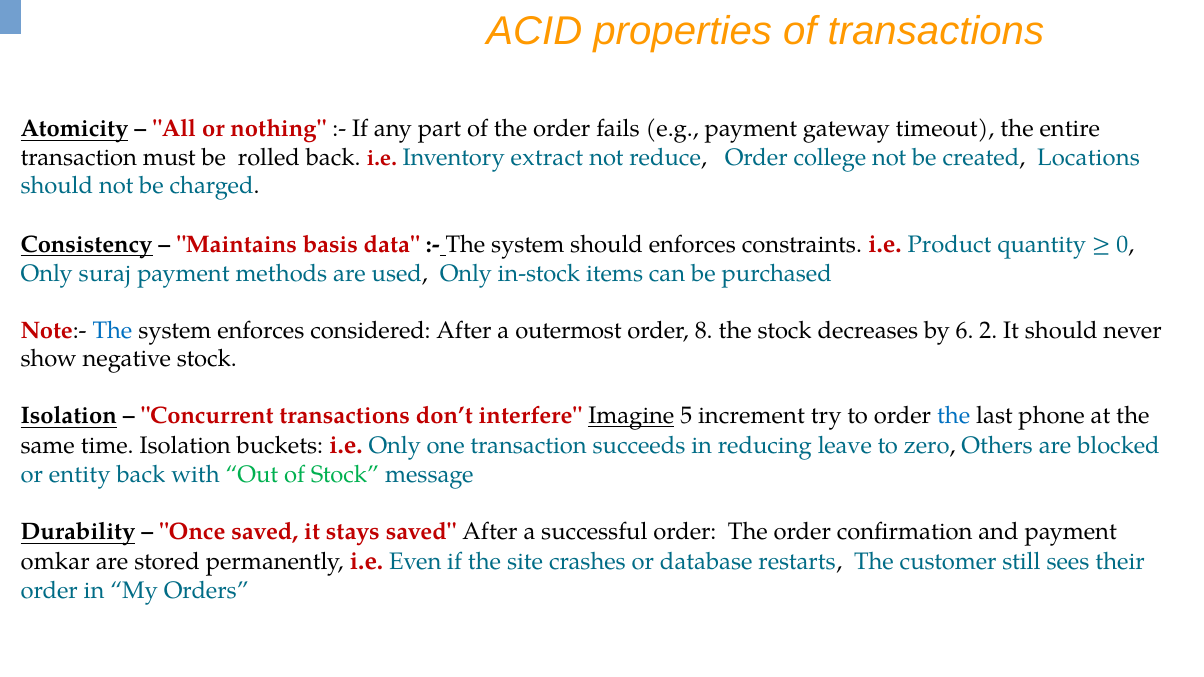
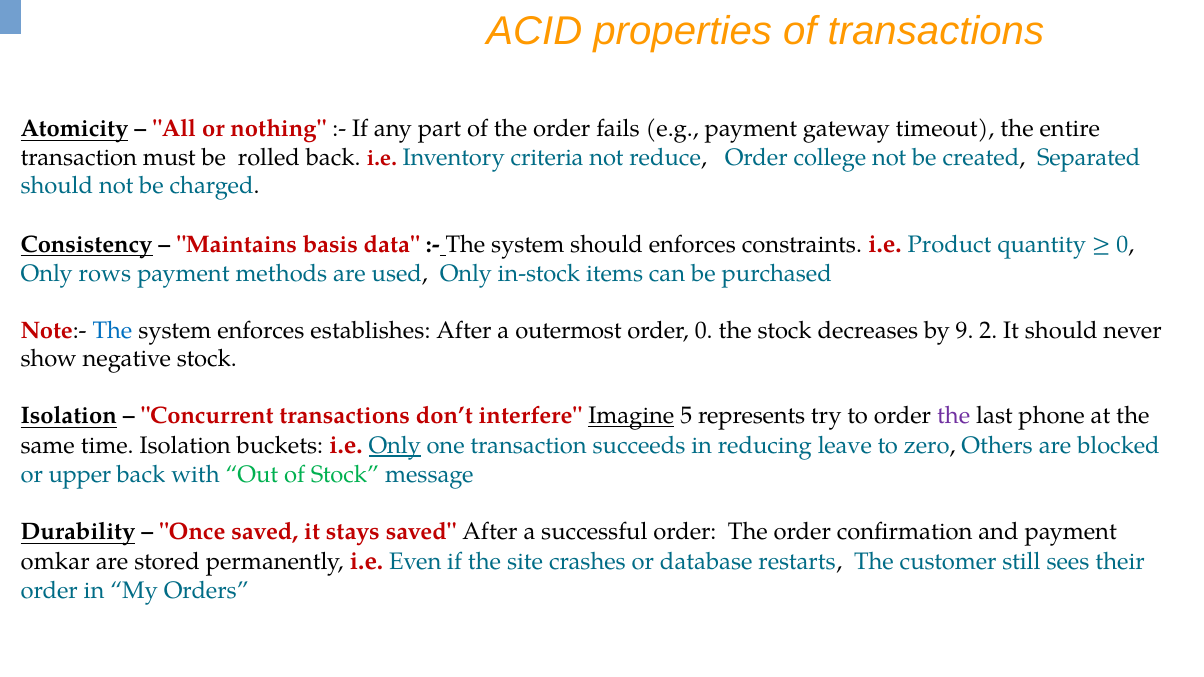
extract: extract -> criteria (547, 157)
Locations: Locations -> Separated (1089, 157)
suraj: suraj -> rows (105, 273)
considered: considered -> establishes (370, 330)
order 8: 8 -> 0 (704, 330)
6: 6 -> 9 (965, 330)
increment: increment -> represents (752, 416)
the colour: blue -> purple (954, 416)
Only underline: none -> present (395, 446)
entity: entity -> upper (80, 475)
